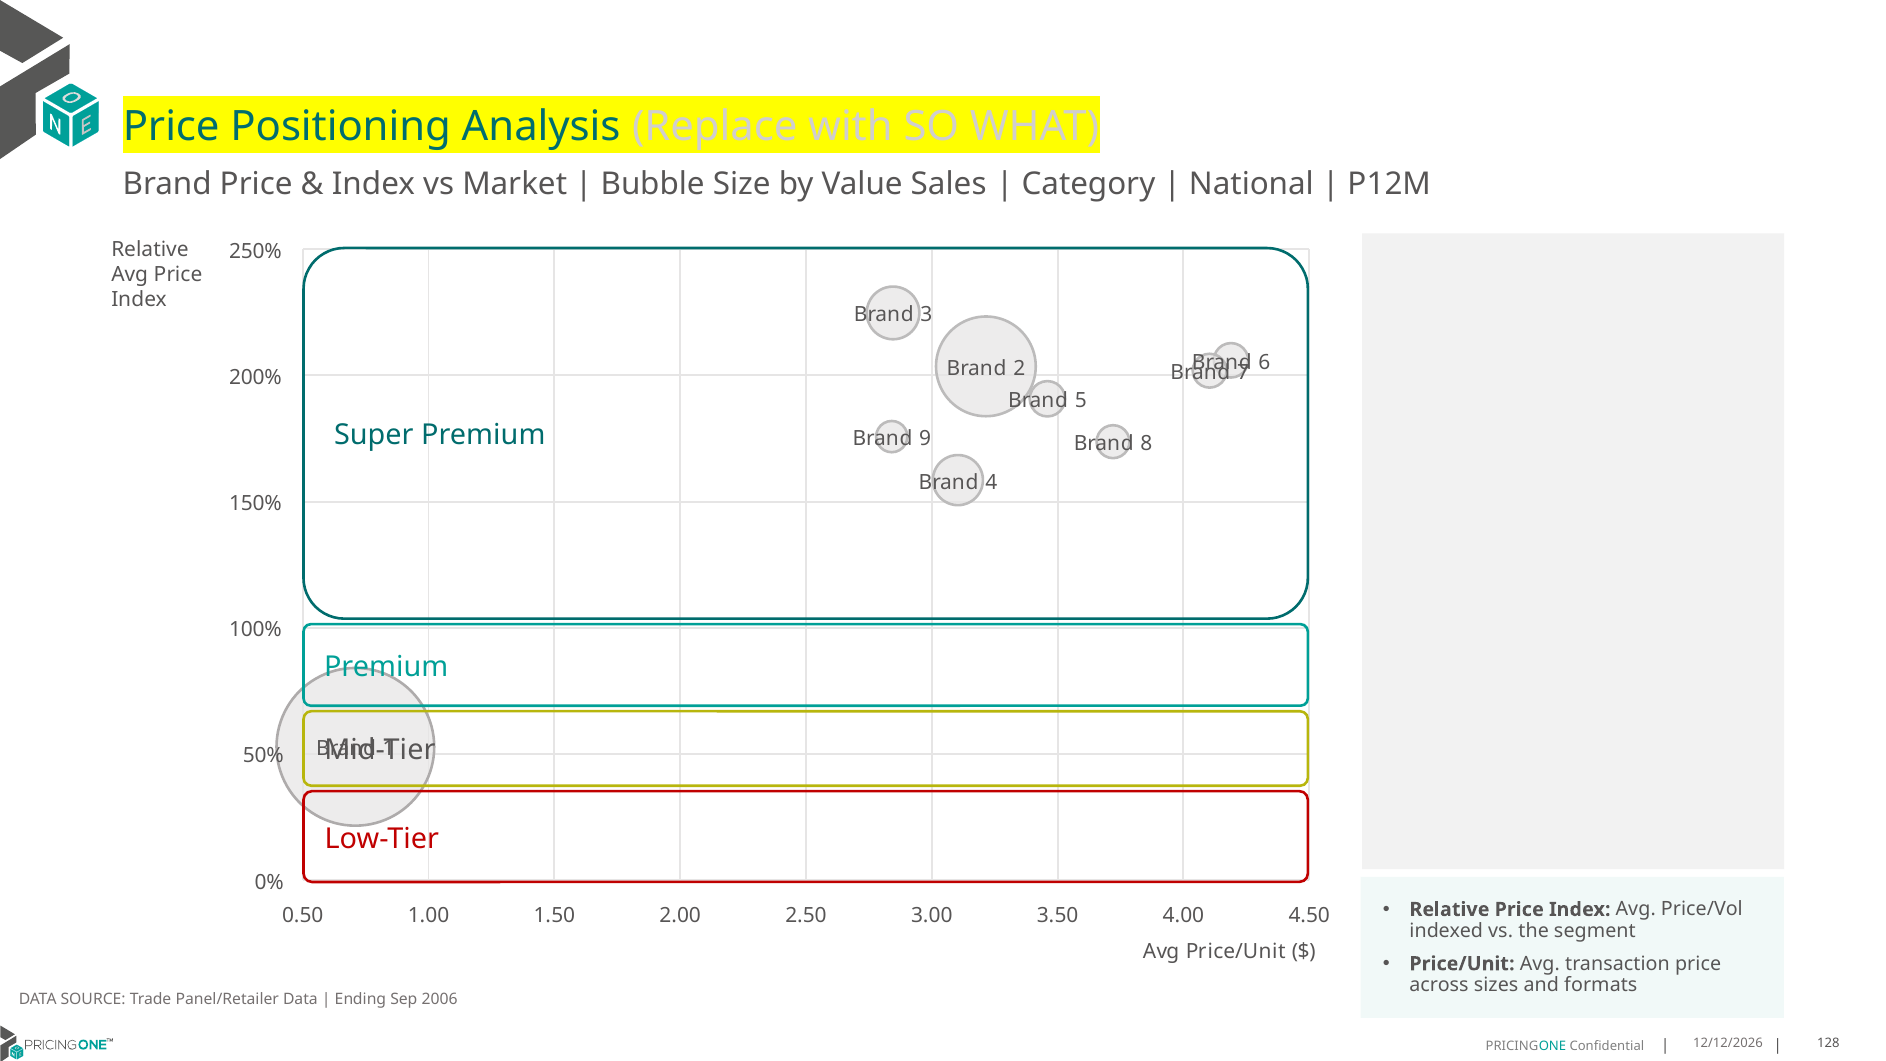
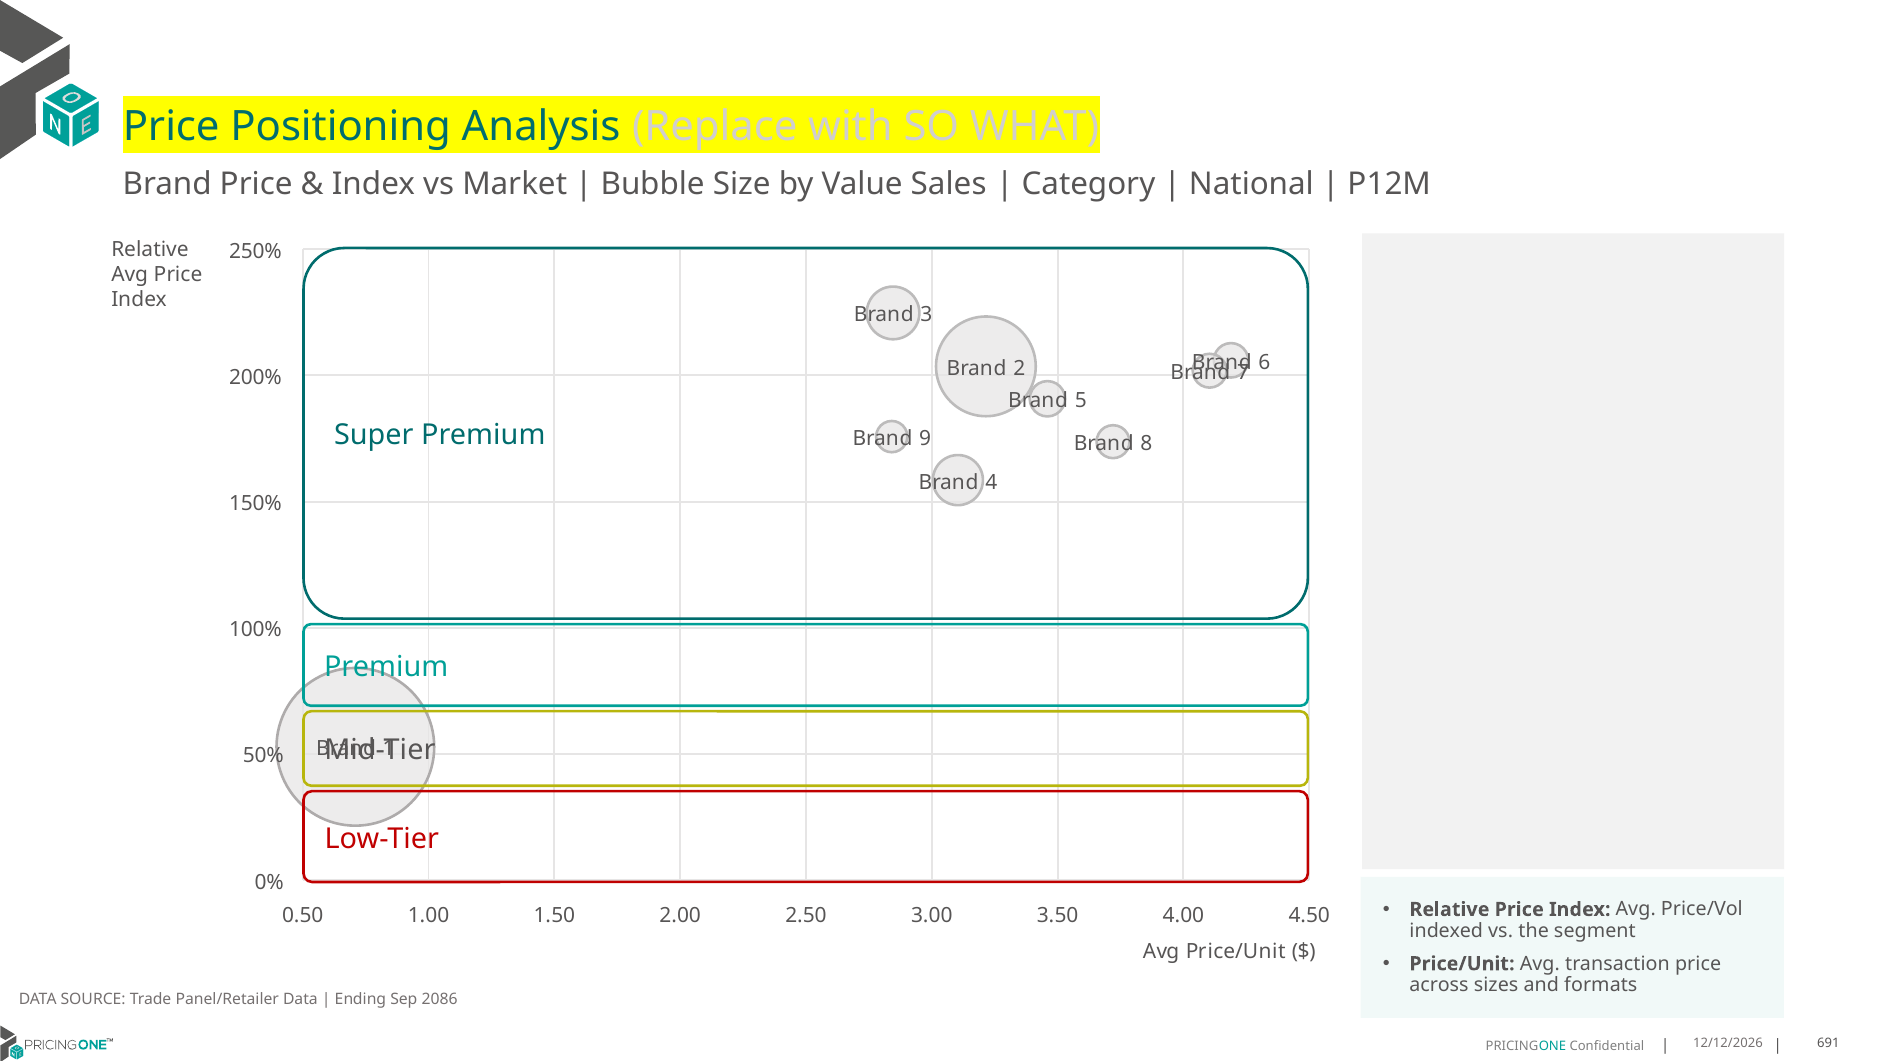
2006: 2006 -> 2086 (440, 999)
128: 128 -> 691 (1828, 1043)
